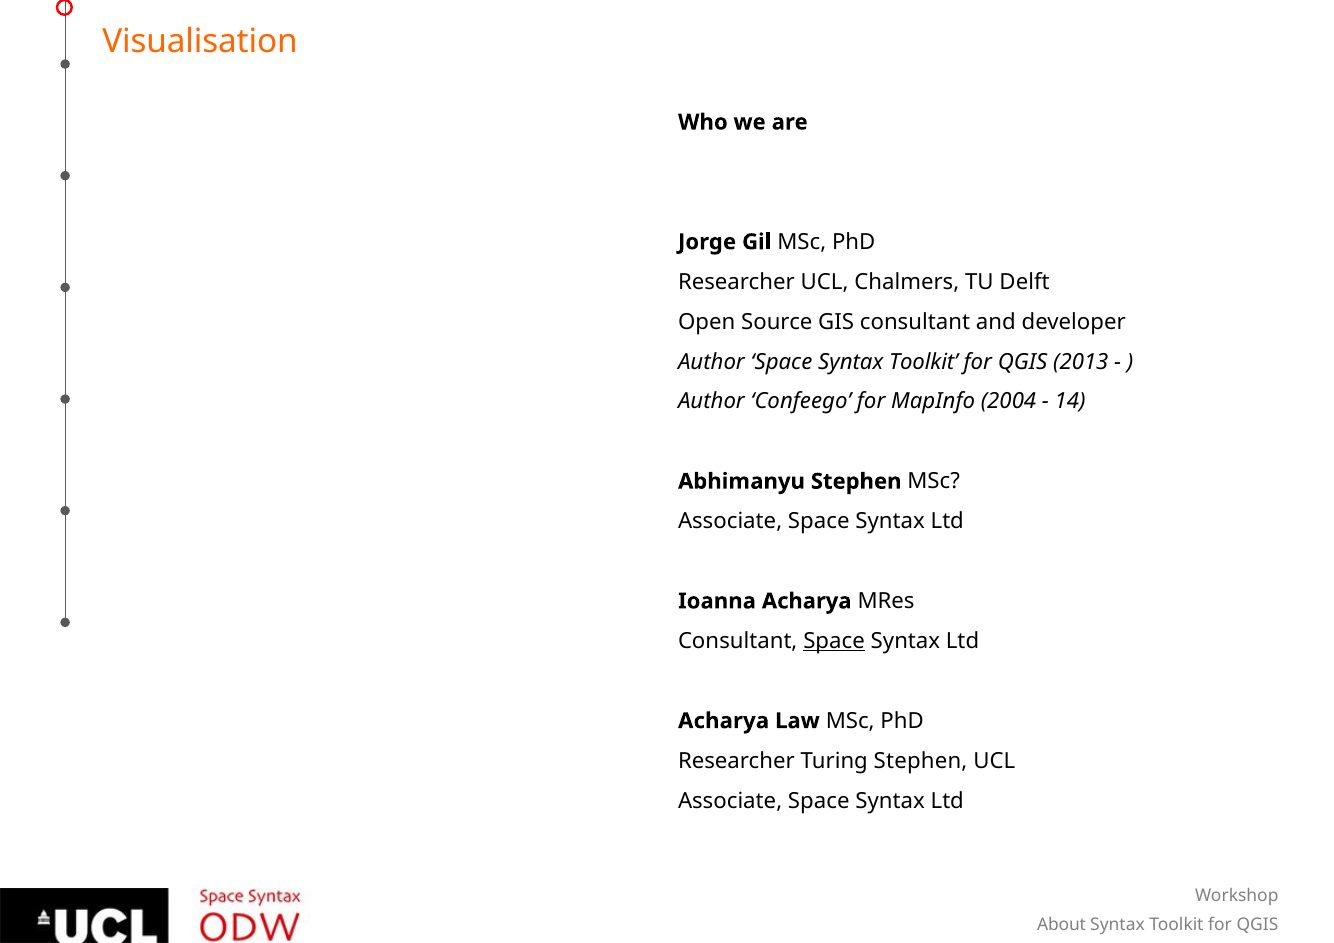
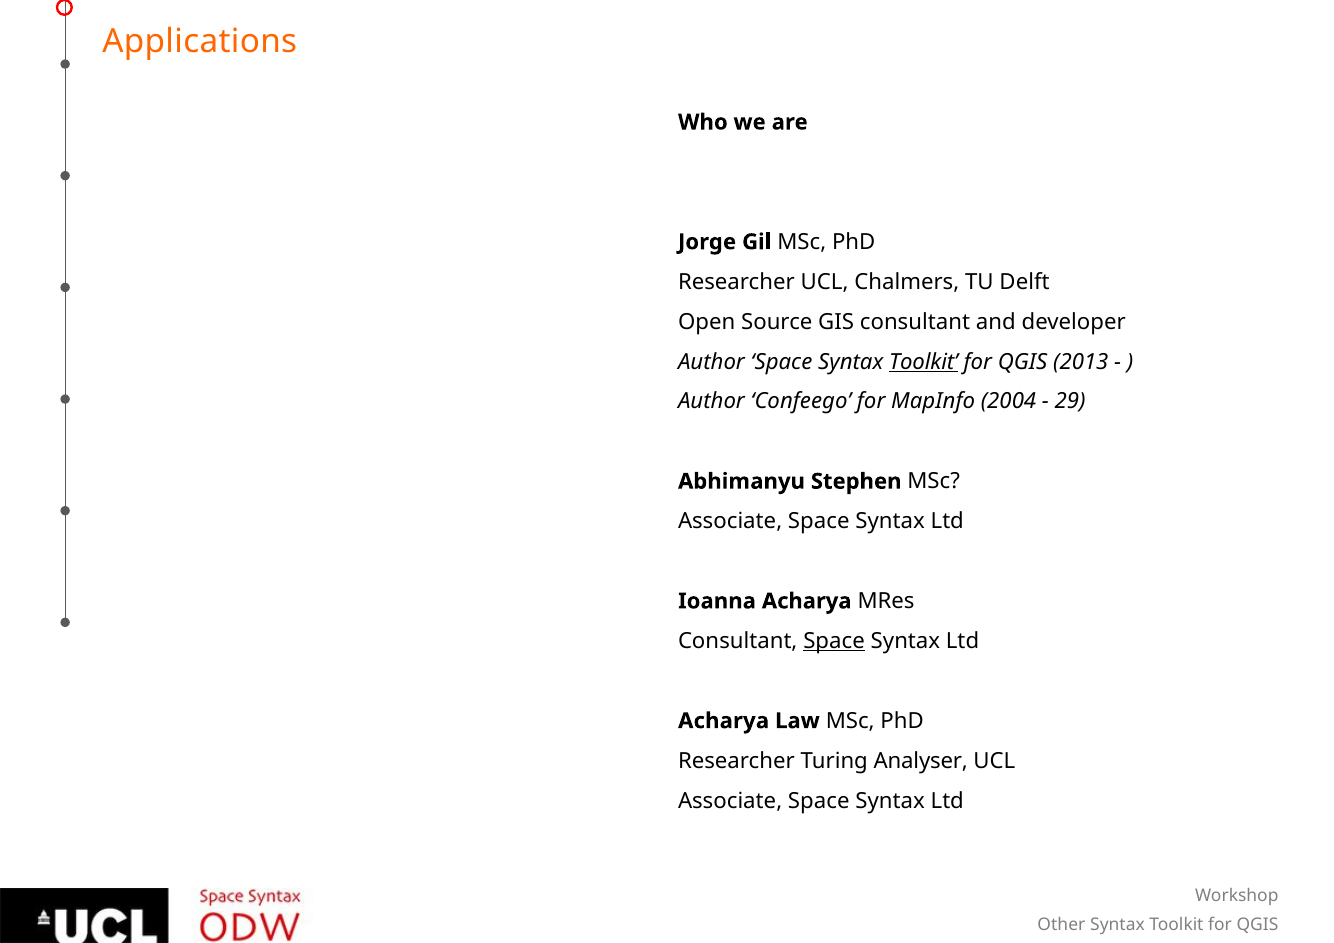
Visualisation: Visualisation -> Applications (200, 41)
Toolkit underline: none -> present (924, 362)
14: 14 -> 29 (1070, 402)
Turing Stephen: Stephen -> Analyser (921, 761)
About: About -> Other (1061, 925)
